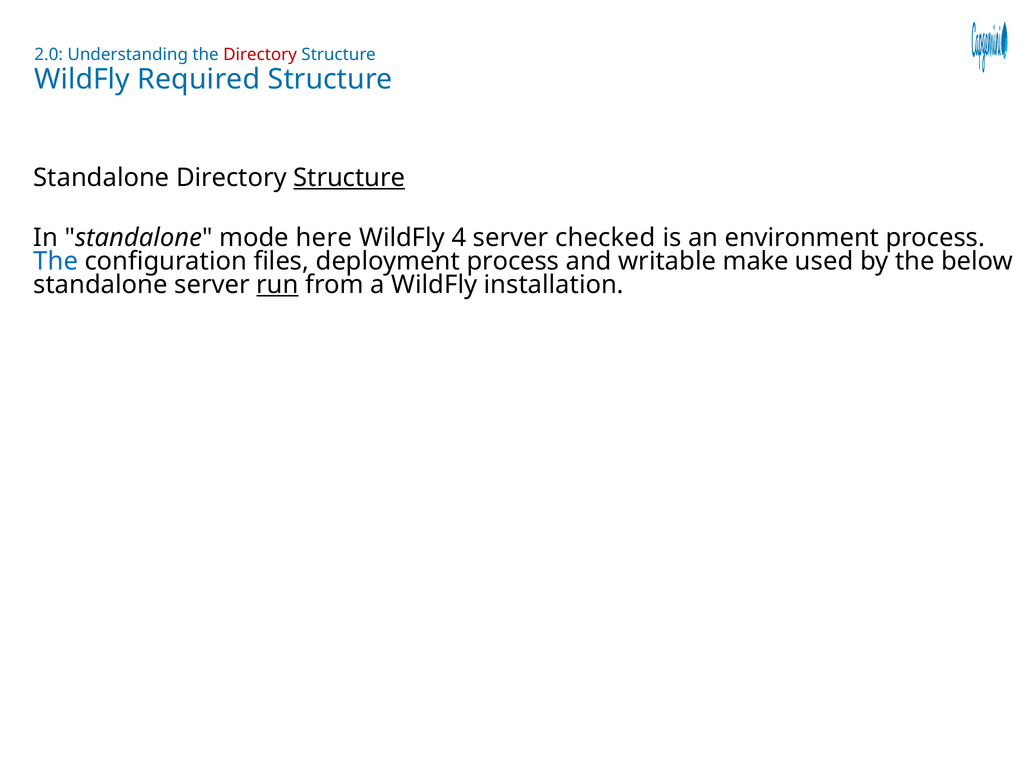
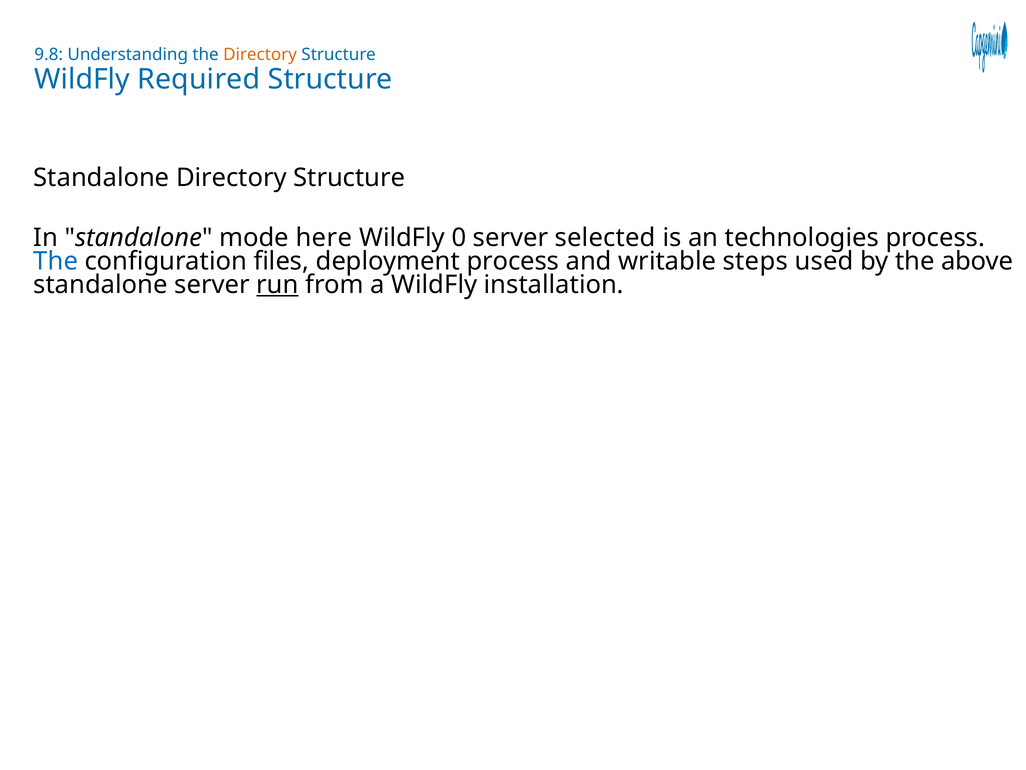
2.0: 2.0 -> 9.8 (49, 55)
Directory colour: red -> orange (260, 55)
Structure underline: present -> none (349, 178)
4: 4 -> 0 (459, 237)
checked: checked -> selected (605, 237)
environment: environment -> technologies (802, 237)
make: make -> steps (755, 261)
below: below -> above (977, 261)
